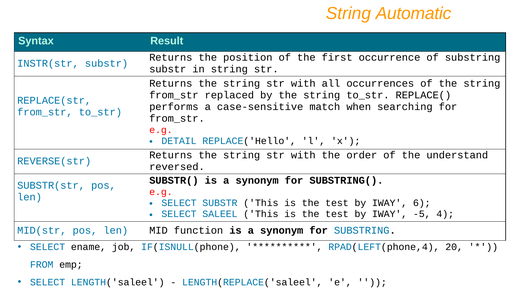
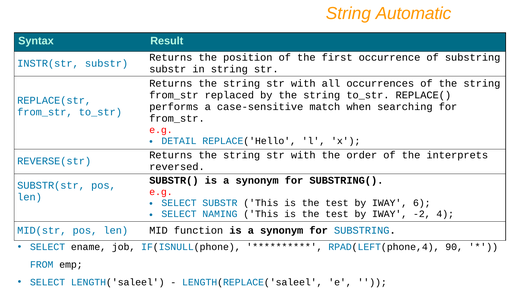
understand: understand -> interprets (457, 155)
SALEEL: SALEEL -> NAMING (220, 214)
-5: -5 -> -2 (422, 214)
20: 20 -> 90 (454, 247)
